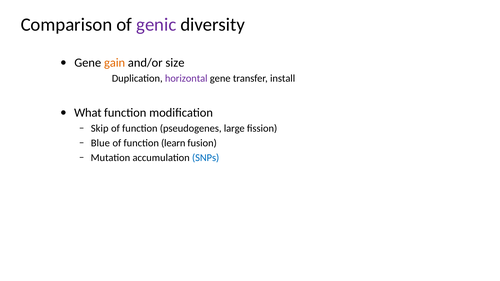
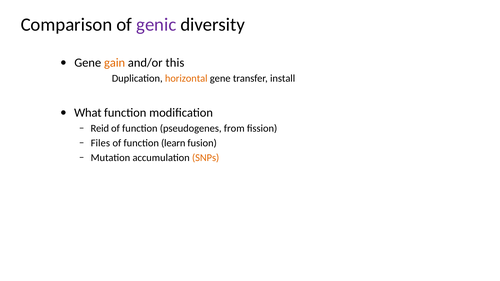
size: size -> this (175, 63)
horizontal colour: purple -> orange (186, 79)
Skip: Skip -> Reid (100, 129)
large: large -> from (234, 129)
Blue: Blue -> Files (100, 143)
SNPs colour: blue -> orange (206, 158)
